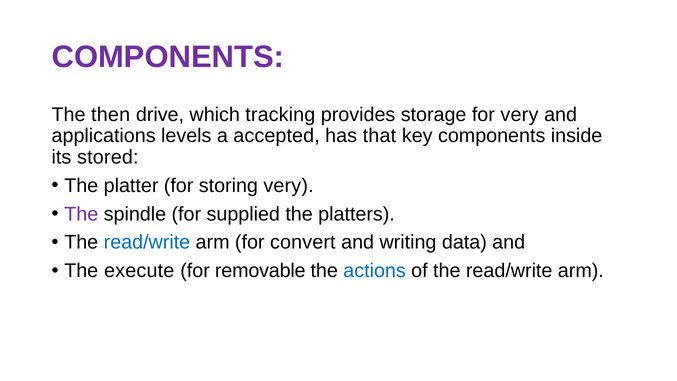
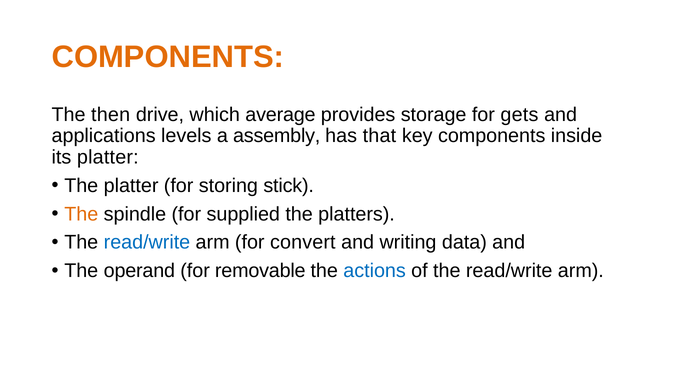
COMPONENTS colour: purple -> orange (168, 57)
tracking: tracking -> average (280, 114)
for very: very -> gets (519, 114)
accepted: accepted -> assembly (277, 136)
its stored: stored -> platter (108, 157)
storing very: very -> stick (289, 186)
The colour: purple -> orange (81, 214)
execute: execute -> operand (139, 271)
